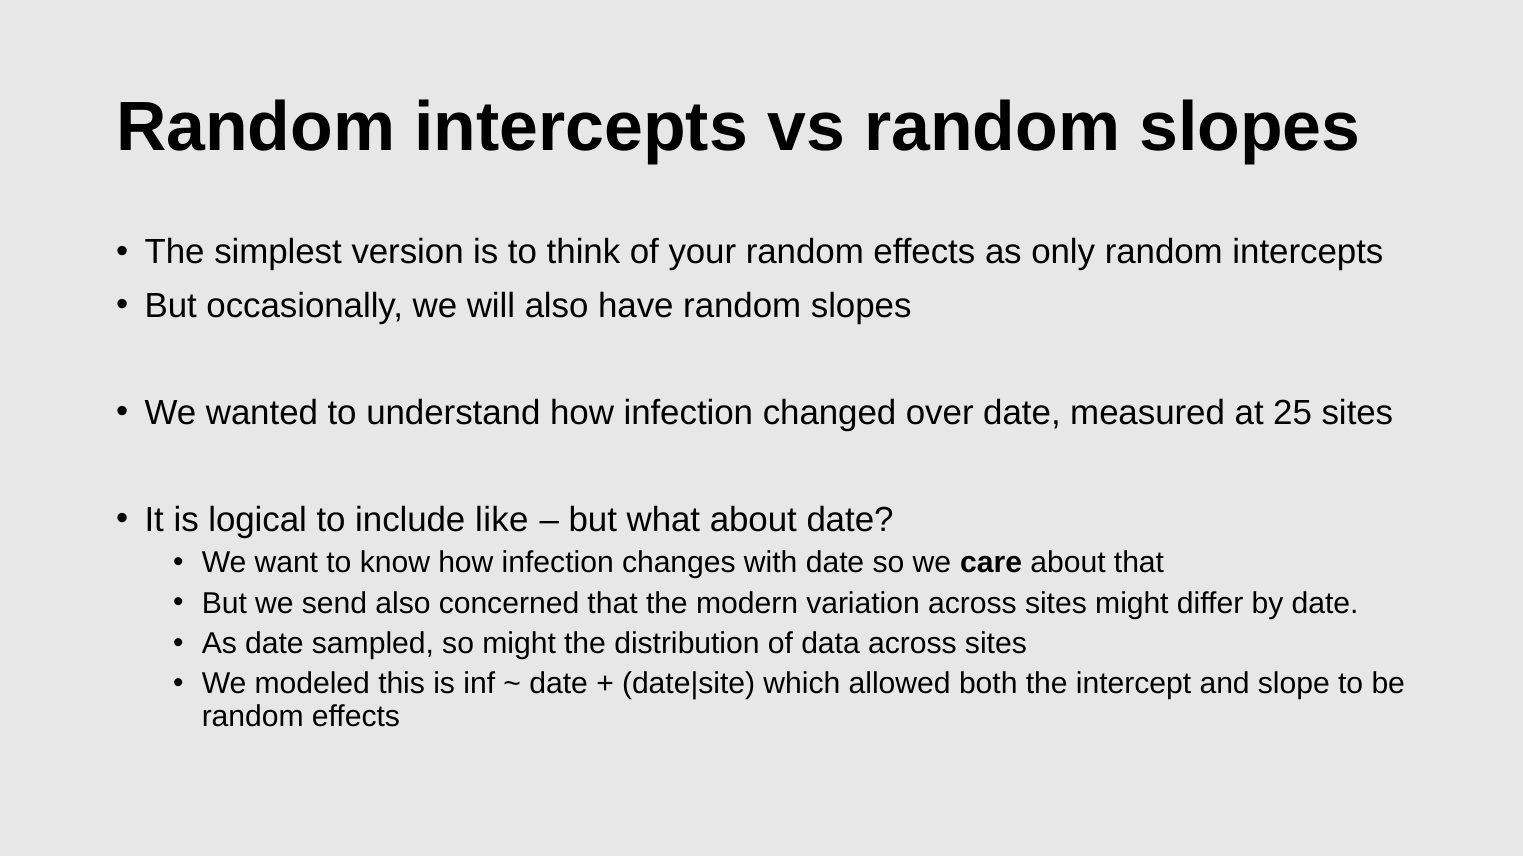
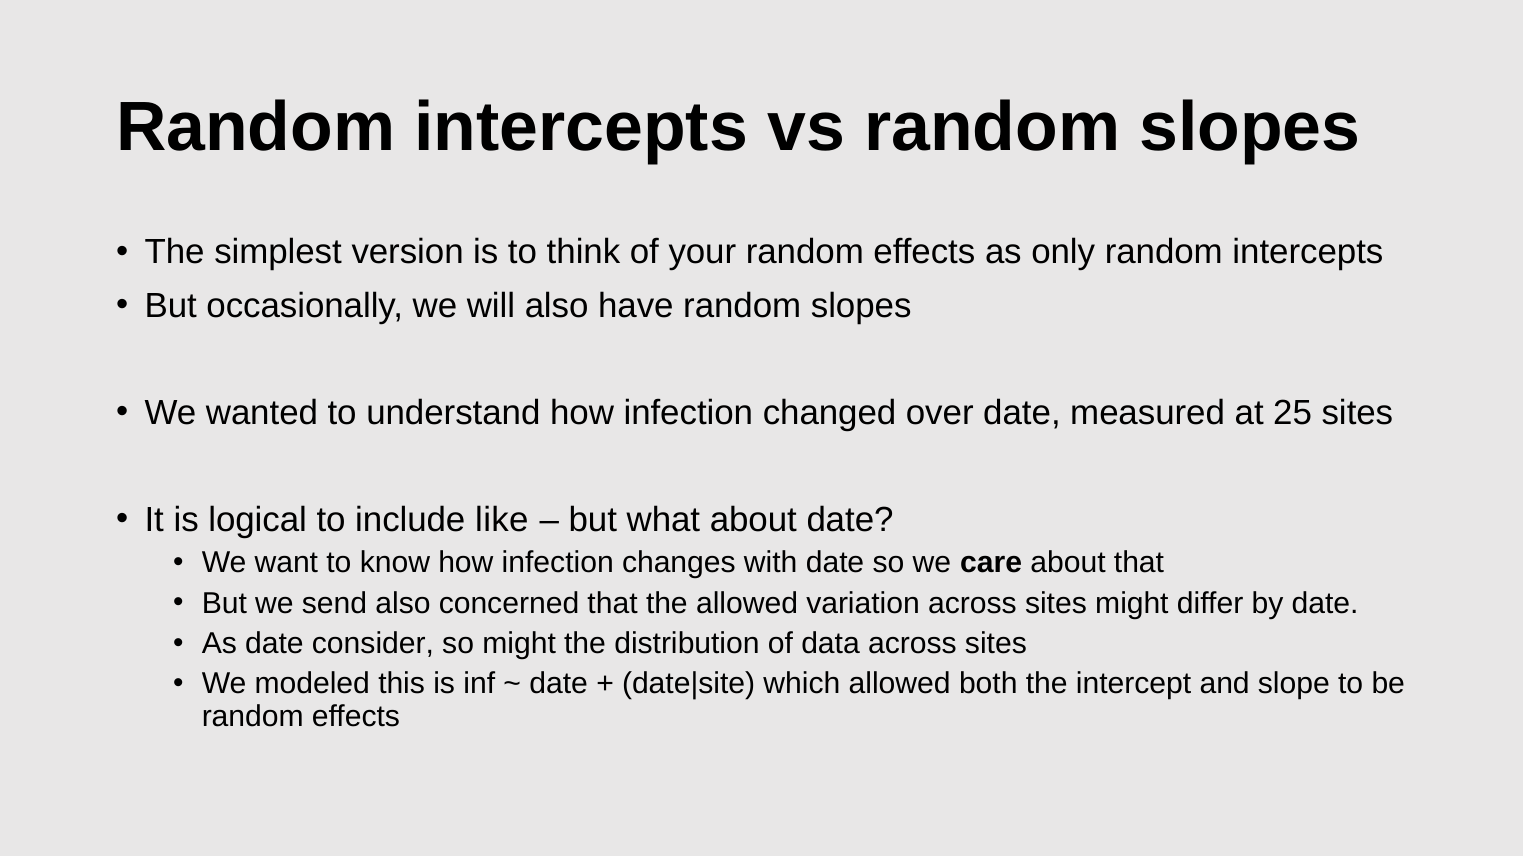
the modern: modern -> allowed (747, 604)
sampled: sampled -> consider (373, 644)
